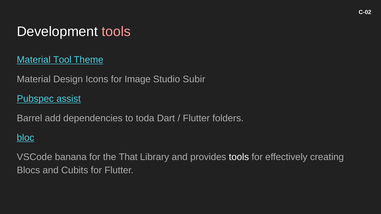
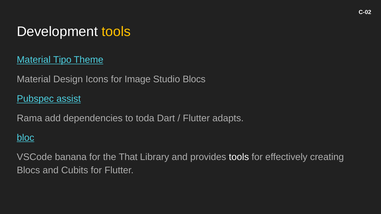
tools colour: pink -> yellow (116, 32)
Tool: Tool -> Tipo (62, 60)
Studio Subir: Subir -> Blocs (194, 79)
Barrel: Barrel -> Rama (29, 118)
folders: folders -> adapts (228, 118)
